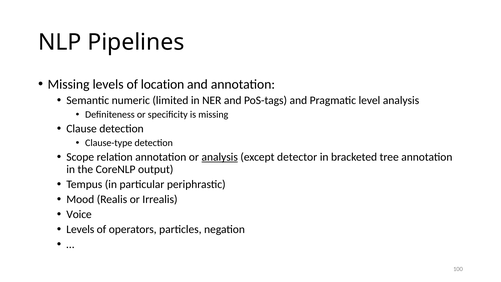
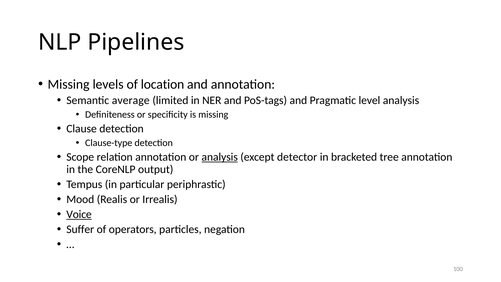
numeric: numeric -> average (131, 100)
Voice underline: none -> present (79, 214)
Levels: Levels -> Suffer (80, 229)
